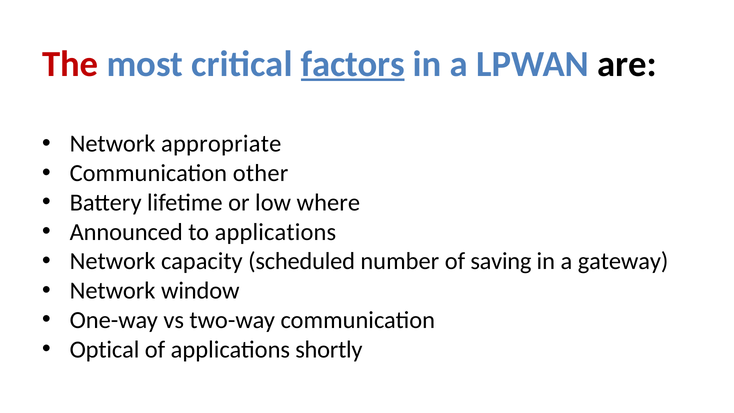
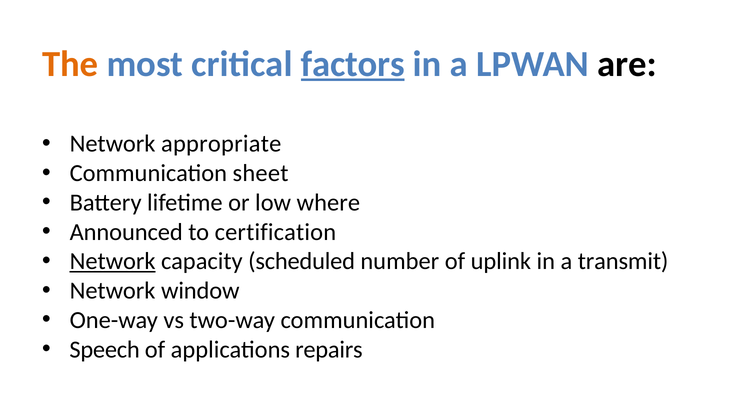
The colour: red -> orange (70, 64)
other: other -> sheet (261, 173)
to applications: applications -> certification (275, 232)
Network underline: none -> present (113, 261)
saving: saving -> uplink (501, 261)
gateway: gateway -> transmit (623, 261)
Optical: Optical -> Speech (105, 349)
shortly: shortly -> repairs (329, 349)
